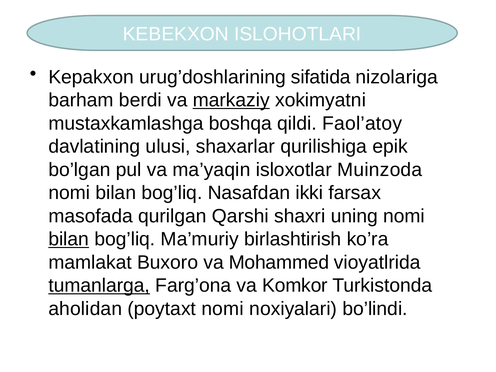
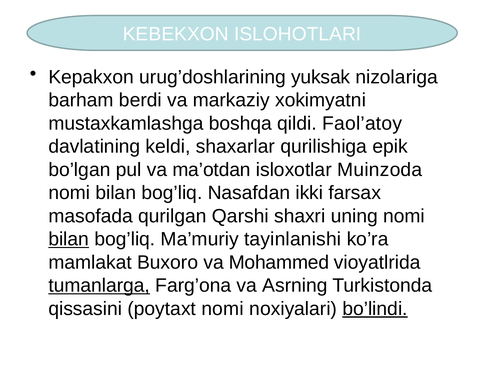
sifatida: sifatida -> yuksak (321, 77)
markaziy underline: present -> none (231, 100)
ulusi: ulusi -> keldi (168, 147)
ma’yaqin: ma’yaqin -> ma’otdan (212, 170)
birlashtirish: birlashtirish -> tayinlanishi (293, 239)
Komkor: Komkor -> Asrning (295, 285)
aholidan: aholidan -> qissasini (85, 309)
bo’lindi underline: none -> present (375, 309)
